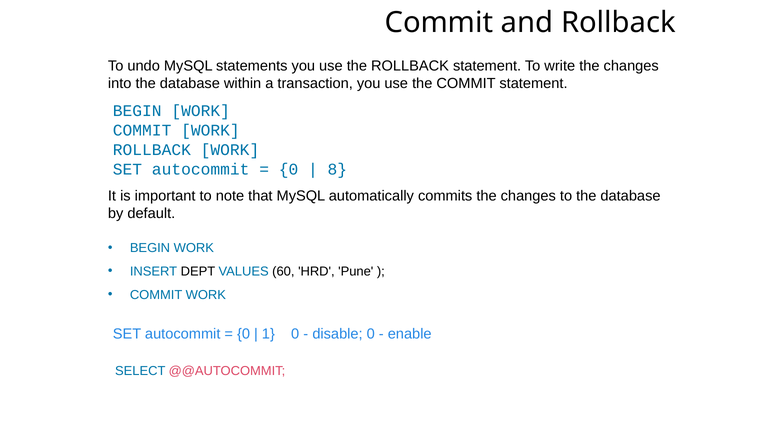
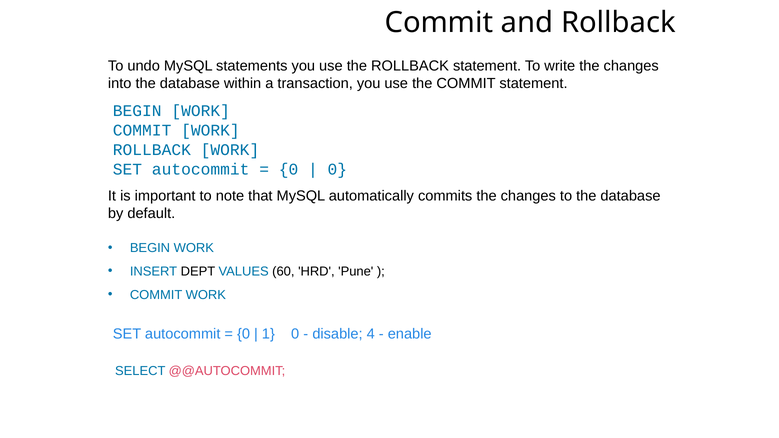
8: 8 -> 0 (337, 170)
disable 0: 0 -> 4 (371, 334)
